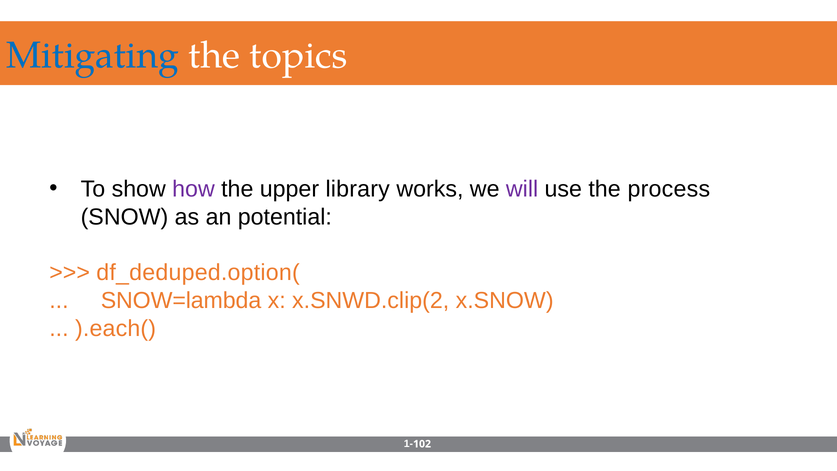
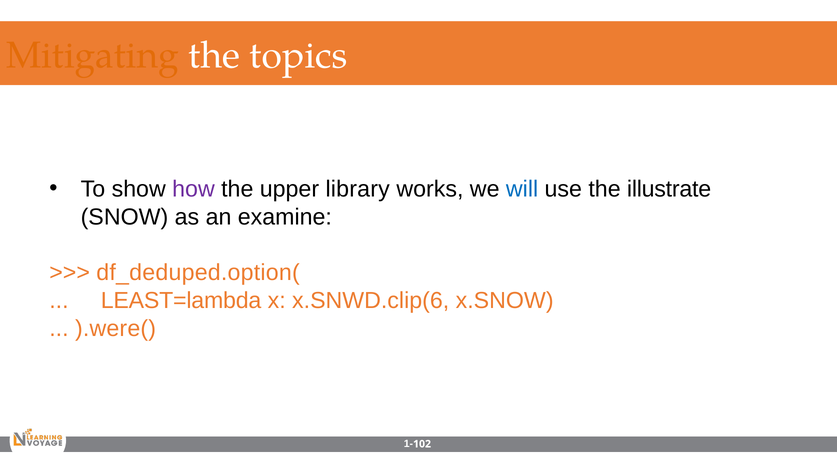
Mitigating colour: blue -> orange (92, 56)
will colour: purple -> blue (522, 189)
process: process -> illustrate (669, 189)
potential: potential -> examine (285, 217)
SNOW=lambda: SNOW=lambda -> LEAST=lambda (181, 301)
x.SNWD.clip(2: x.SNWD.clip(2 -> x.SNWD.clip(6 (371, 301)
).each(: ).each( -> ).were( (116, 328)
